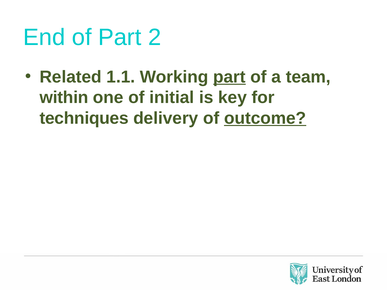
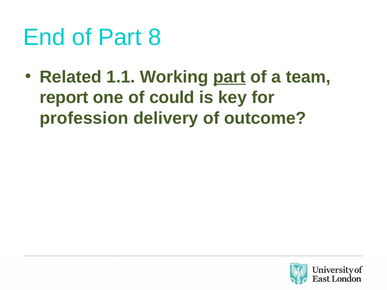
2: 2 -> 8 (155, 37)
within: within -> report (64, 98)
initial: initial -> could (172, 98)
techniques: techniques -> profession (84, 118)
outcome underline: present -> none (265, 118)
